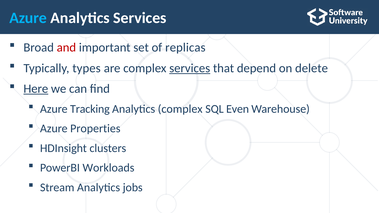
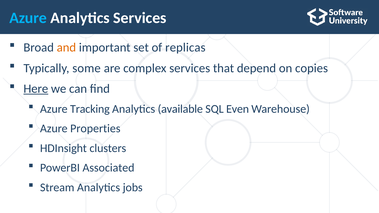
and colour: red -> orange (66, 48)
types: types -> some (87, 68)
services underline: present -> none (190, 68)
delete: delete -> copies (312, 68)
Analytics complex: complex -> available (180, 109)
Workloads: Workloads -> Associated (108, 168)
